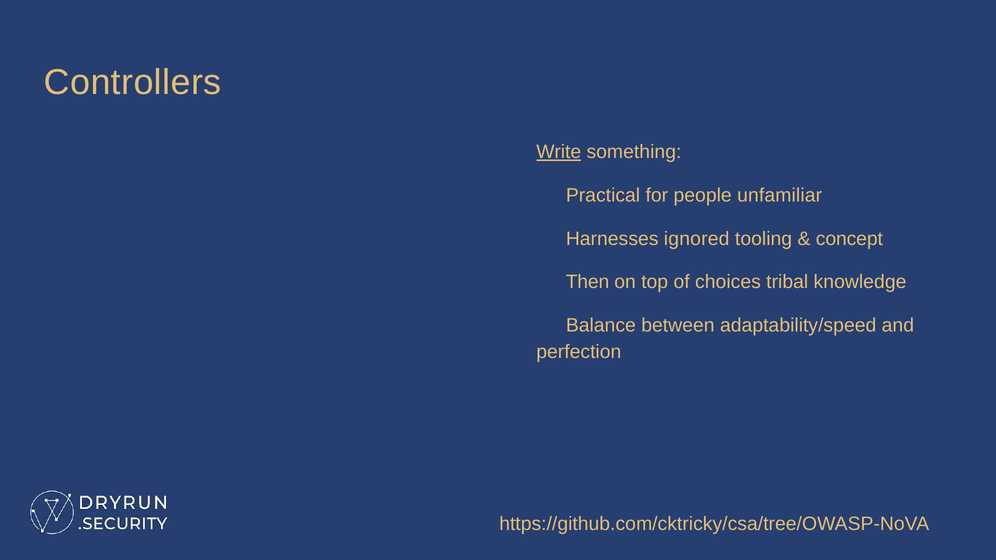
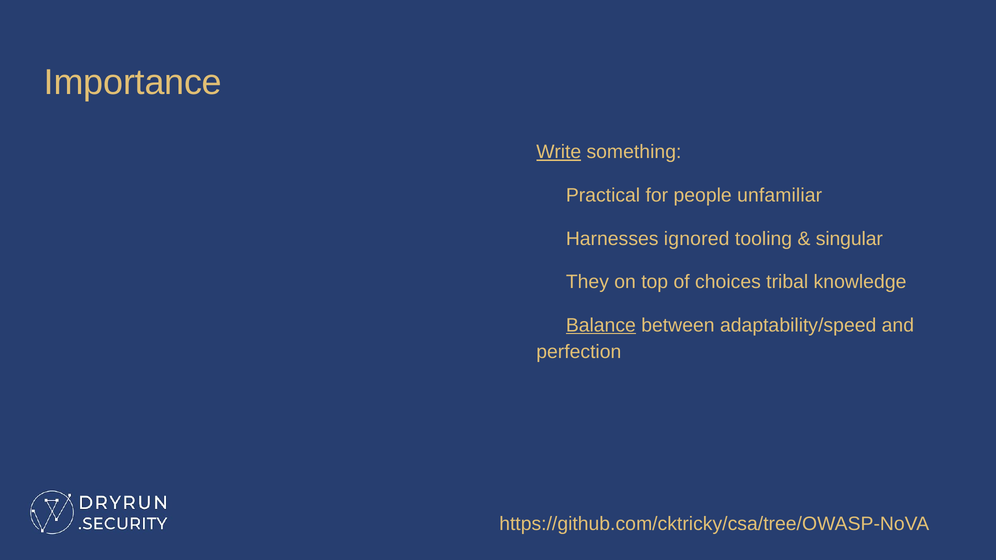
Controllers: Controllers -> Importance (133, 83)
concept: concept -> singular (849, 239)
Then: Then -> They (587, 282)
Balance underline: none -> present (601, 325)
